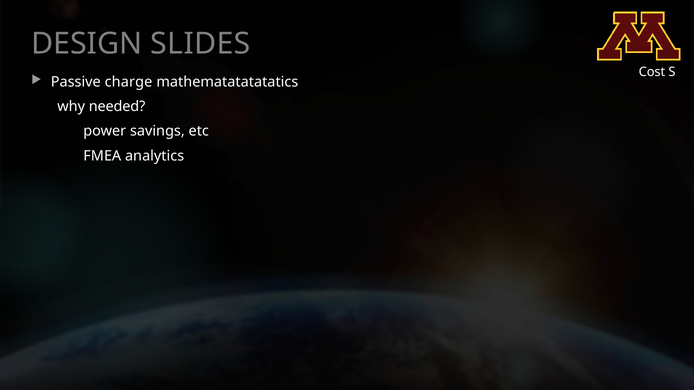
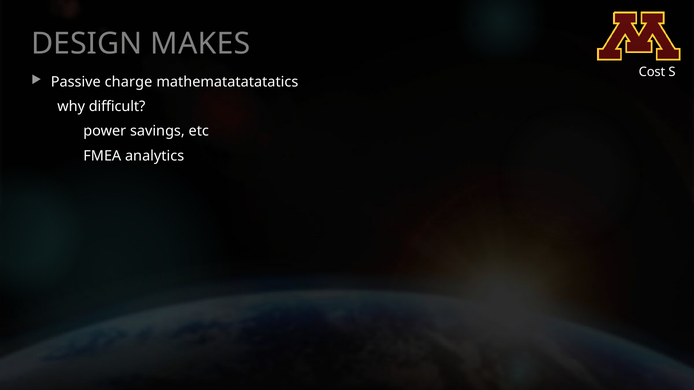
SLIDES: SLIDES -> MAKES (200, 44)
needed: needed -> difficult (117, 107)
